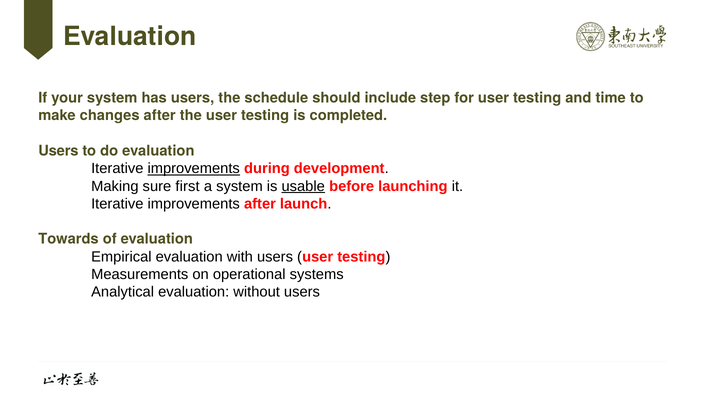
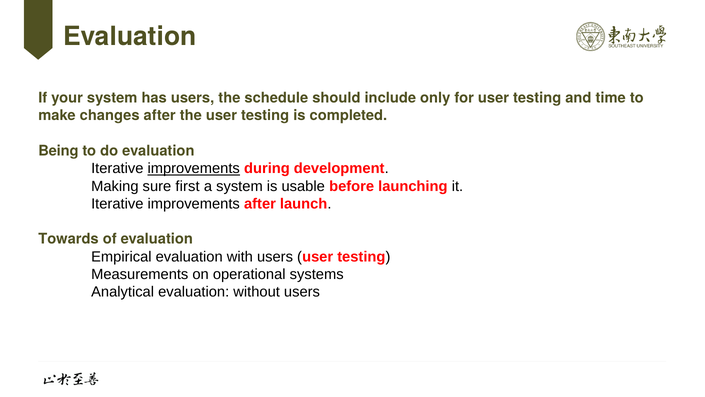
step: step -> only (435, 98)
Users: Users -> Being (58, 151)
usable underline: present -> none (303, 186)
